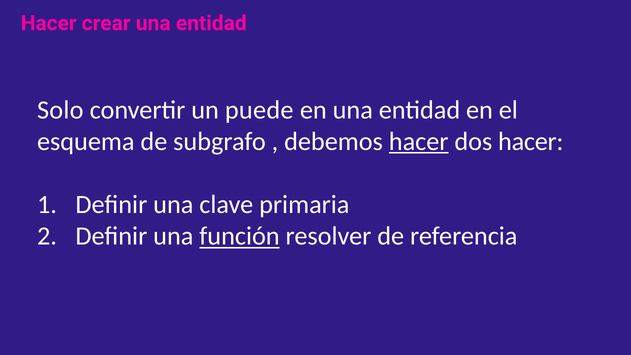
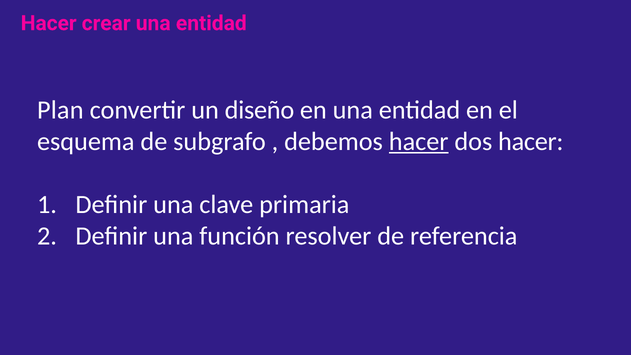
Solo: Solo -> Plan (60, 110)
puede: puede -> diseño (259, 110)
función underline: present -> none (240, 236)
